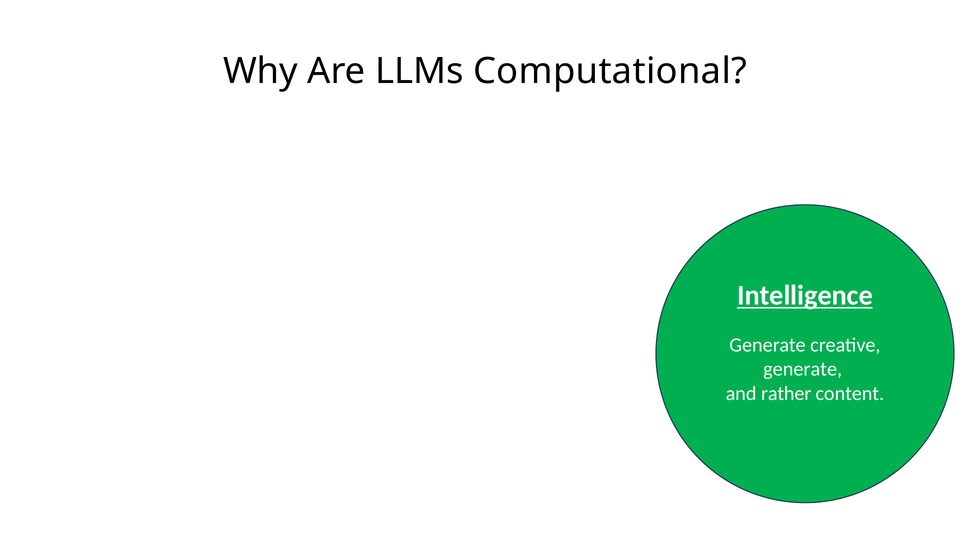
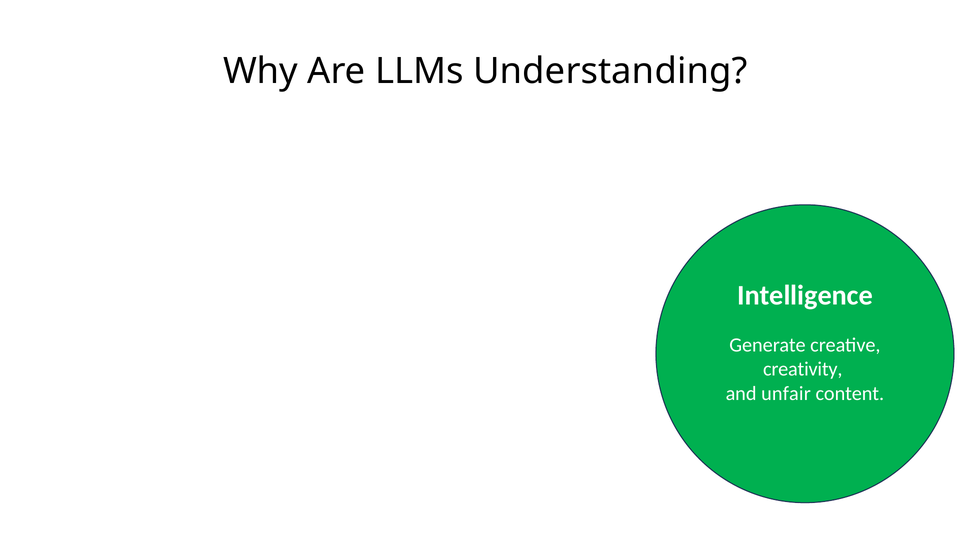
Computational: Computational -> Understanding (610, 71)
Intelligence underline: present -> none (805, 296)
generate: generate -> creativity (803, 369)
rather: rather -> unfair (786, 394)
